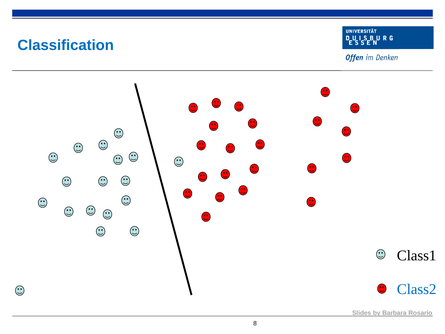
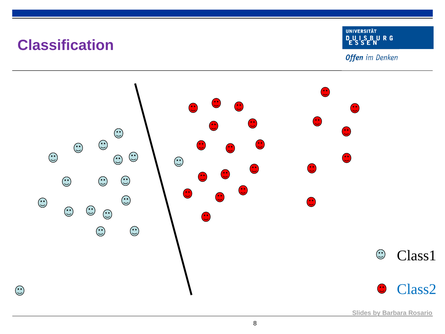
Classification colour: blue -> purple (66, 45)
